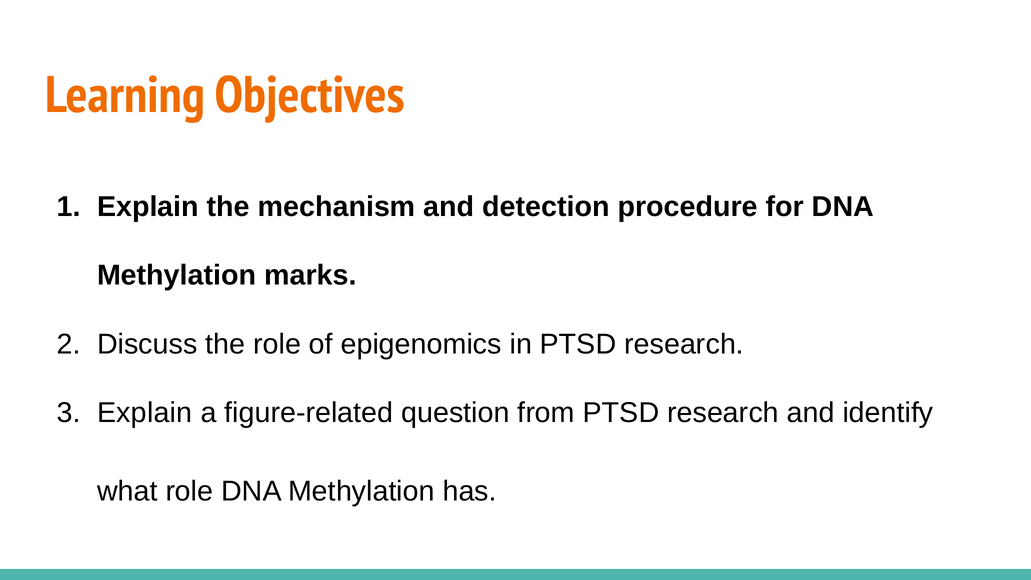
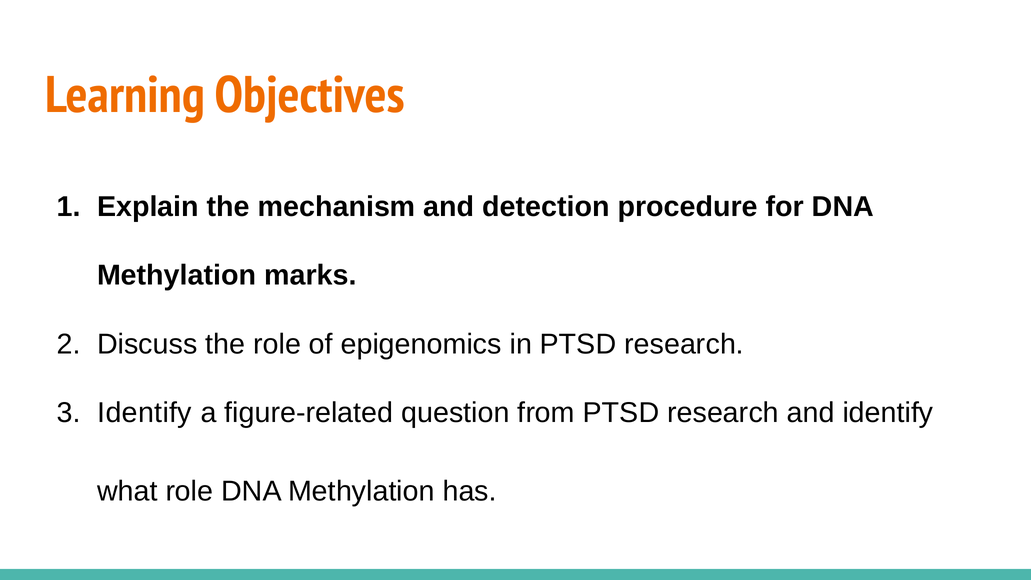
Explain: Explain -> Identify (145, 413)
